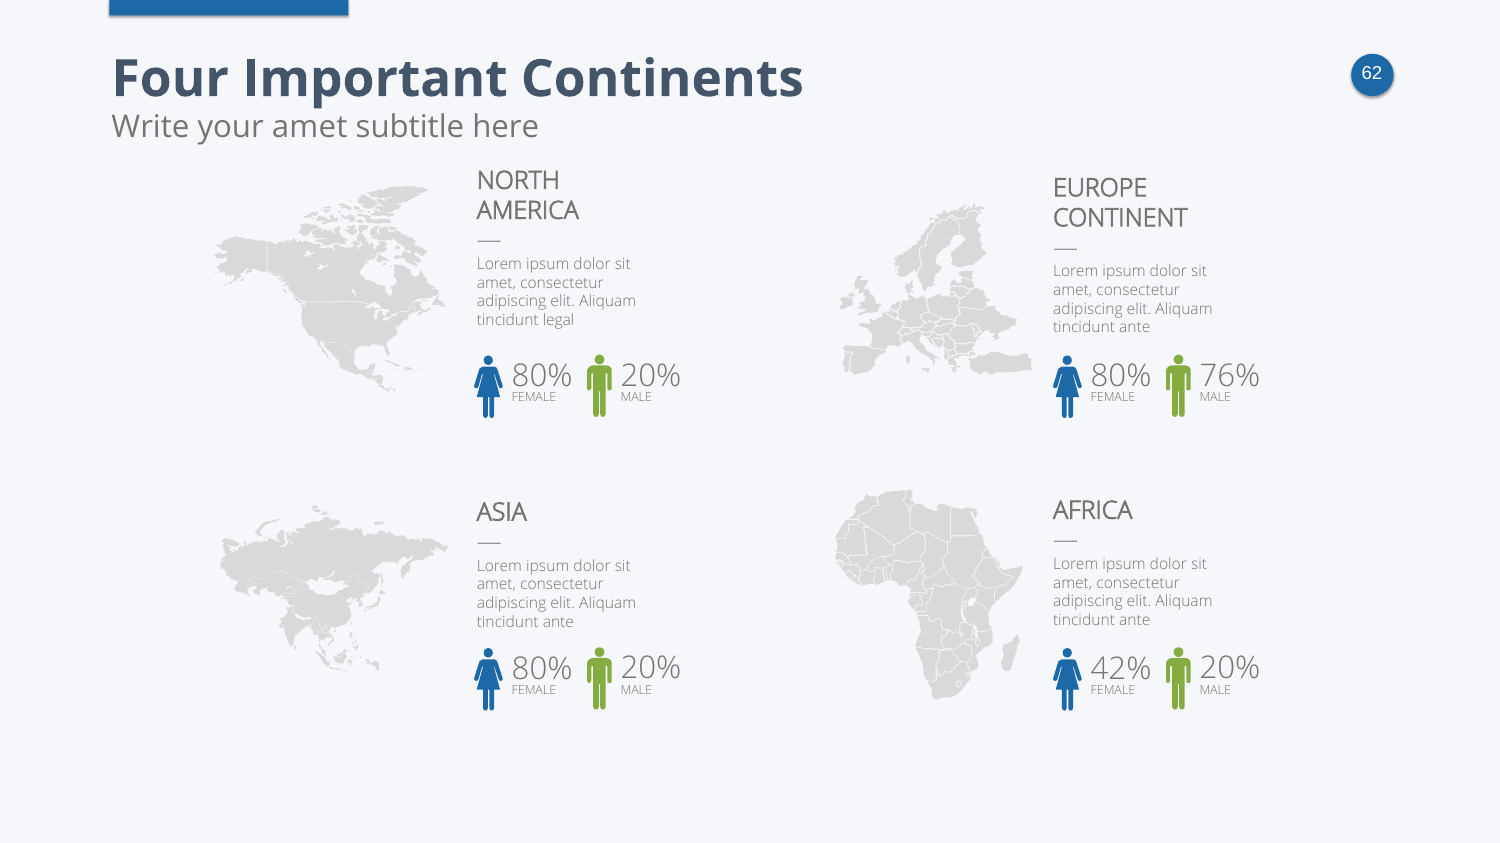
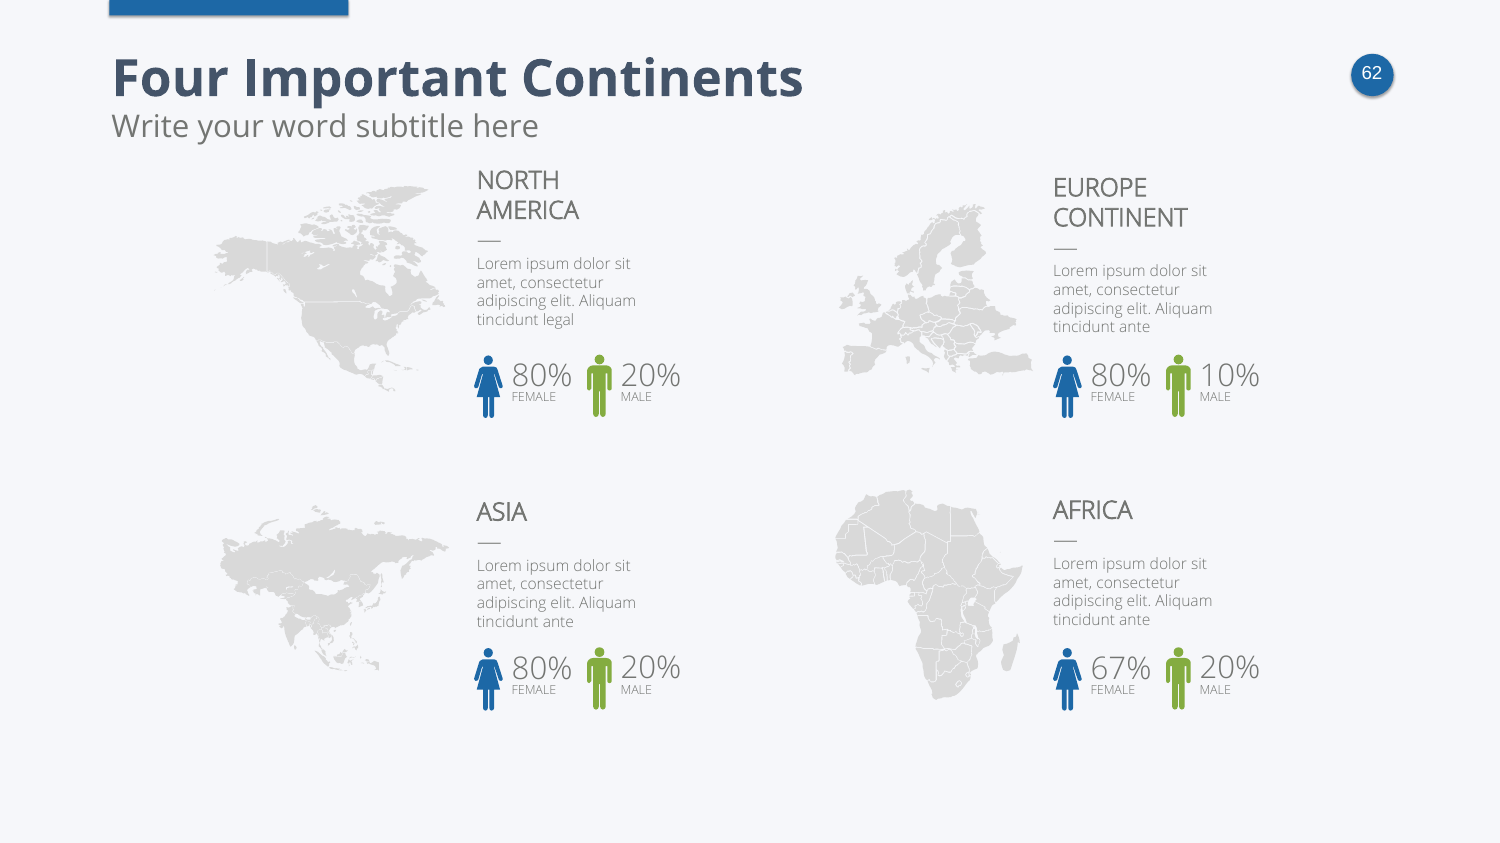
your amet: amet -> word (310, 127)
76%: 76% -> 10% (1230, 376)
42%: 42% -> 67% (1121, 669)
